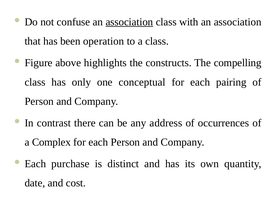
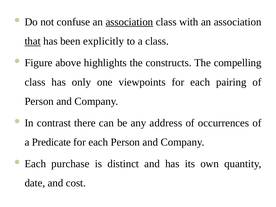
that underline: none -> present (33, 41)
operation: operation -> explicitly (104, 41)
conceptual: conceptual -> viewpoints (142, 82)
Complex: Complex -> Predicate (51, 142)
